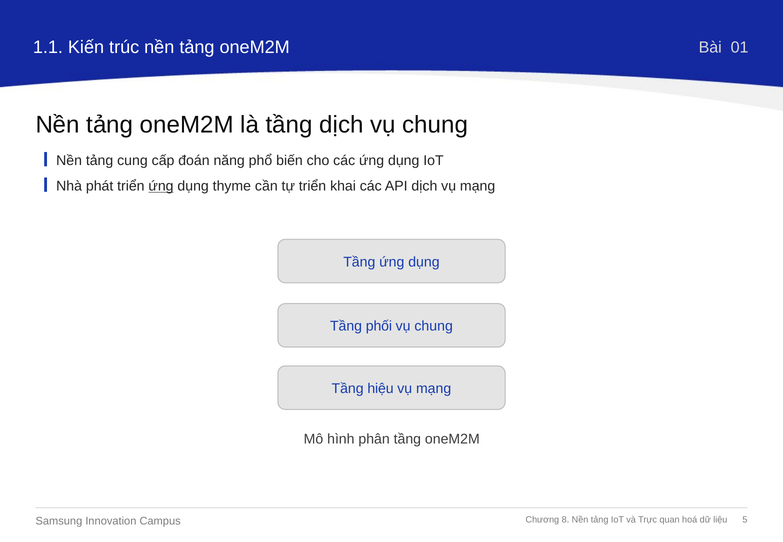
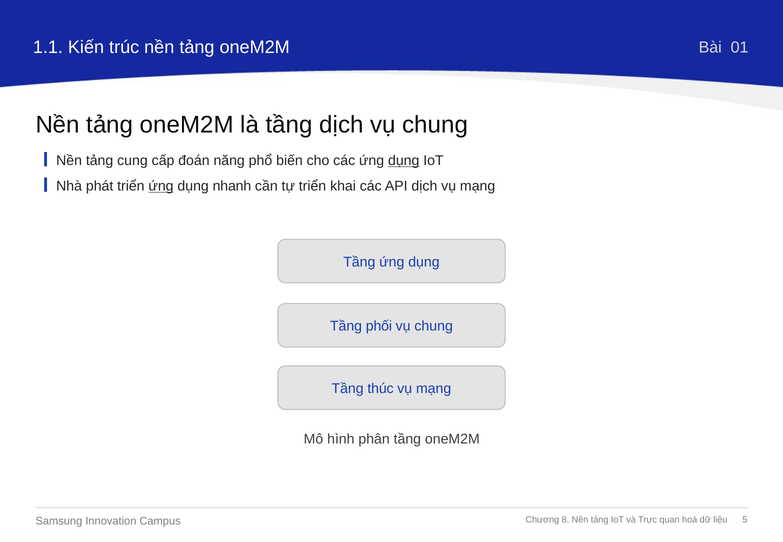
dụng underline: none -> present (404, 161)
thyme: thyme -> nhanh (232, 186)
hiệu: hiệu -> thúc (381, 389)
